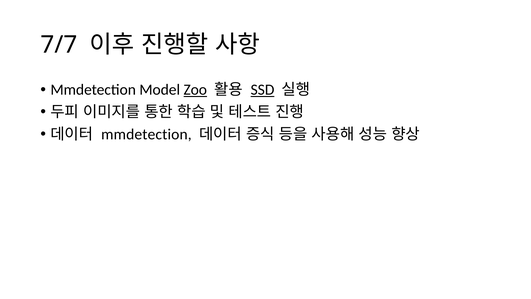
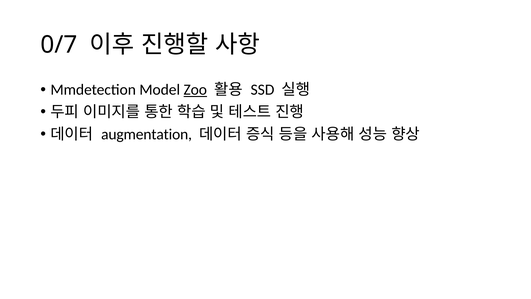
7/7: 7/7 -> 0/7 (59, 45)
SSD underline: present -> none (263, 90)
mmdetection: mmdetection -> augmentation (147, 134)
